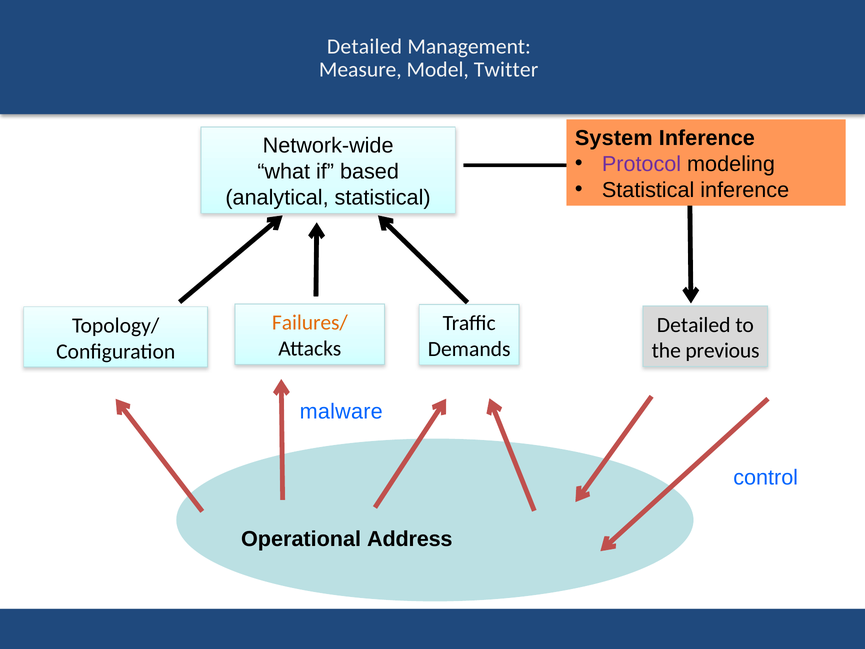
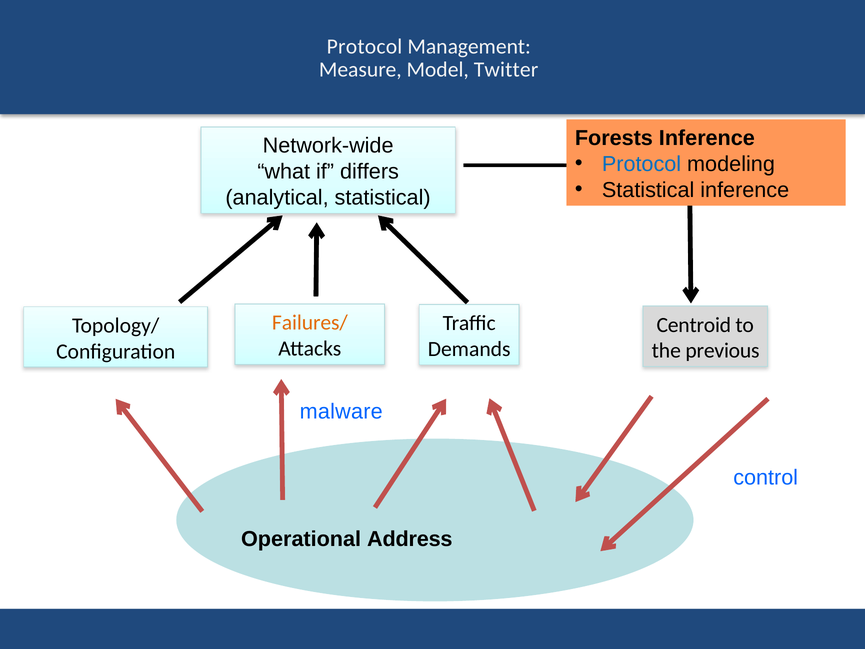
Detailed: Detailed -> Protocol (365, 46)
System: System -> Forests (614, 138)
Protocol colour: purple -> blue (642, 164)
based: based -> differs (369, 172)
Detailed: Detailed -> Centroid (694, 325)
